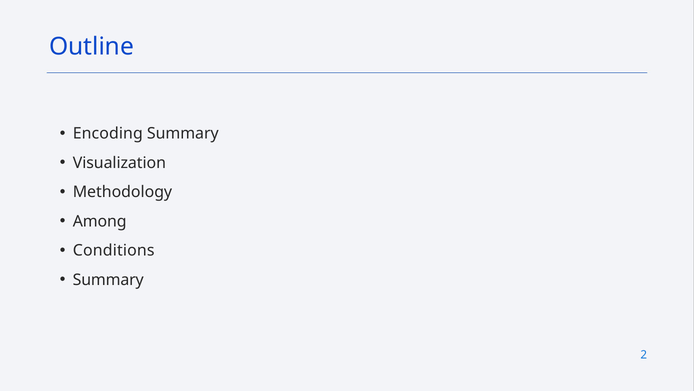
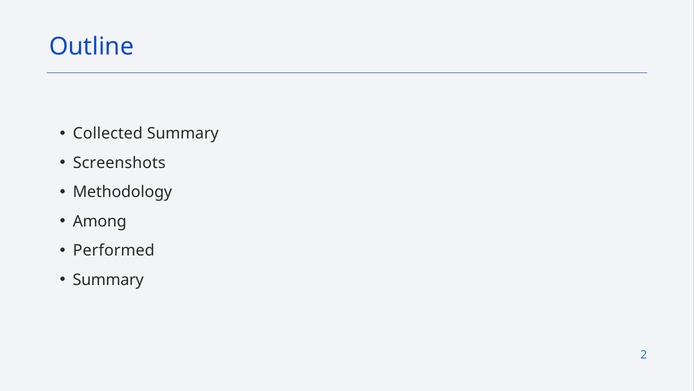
Encoding: Encoding -> Collected (108, 134)
Visualization: Visualization -> Screenshots (119, 163)
Conditions: Conditions -> Performed (114, 250)
